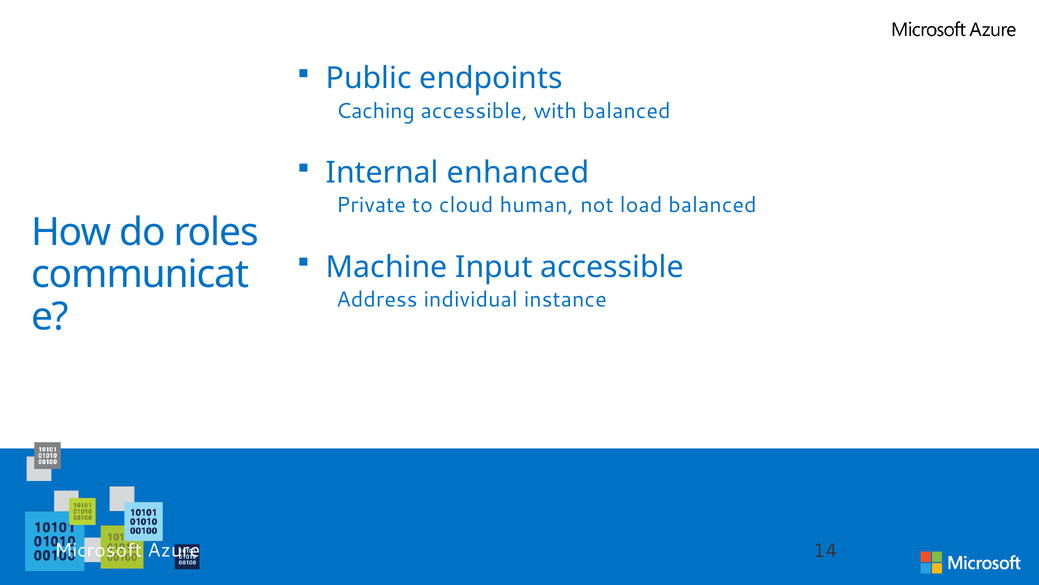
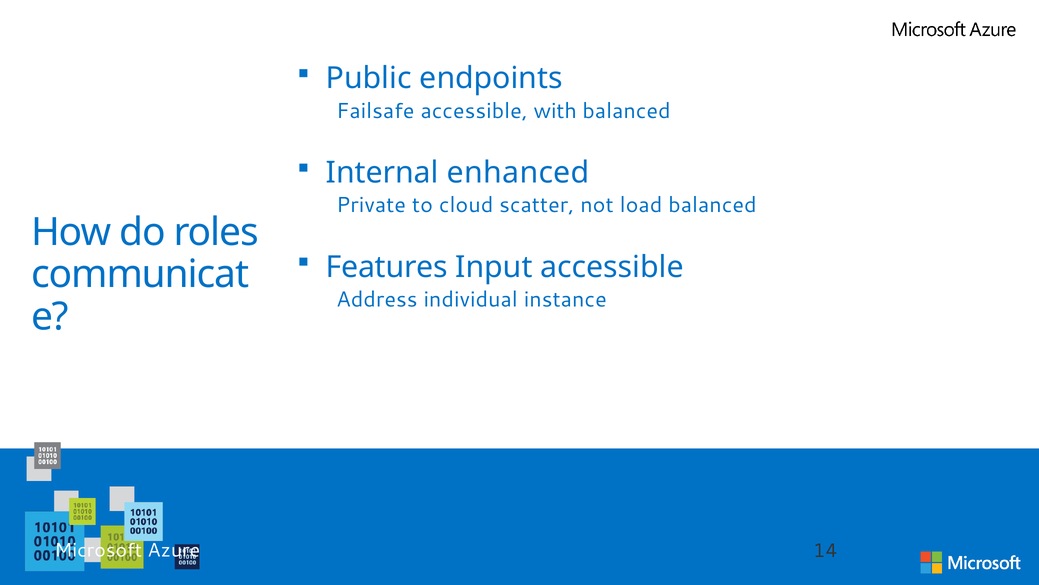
Caching: Caching -> Failsafe (375, 111)
human: human -> scatter (537, 205)
Machine: Machine -> Features (387, 267)
